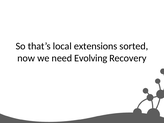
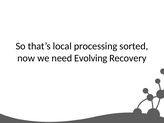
extensions: extensions -> processing (96, 46)
